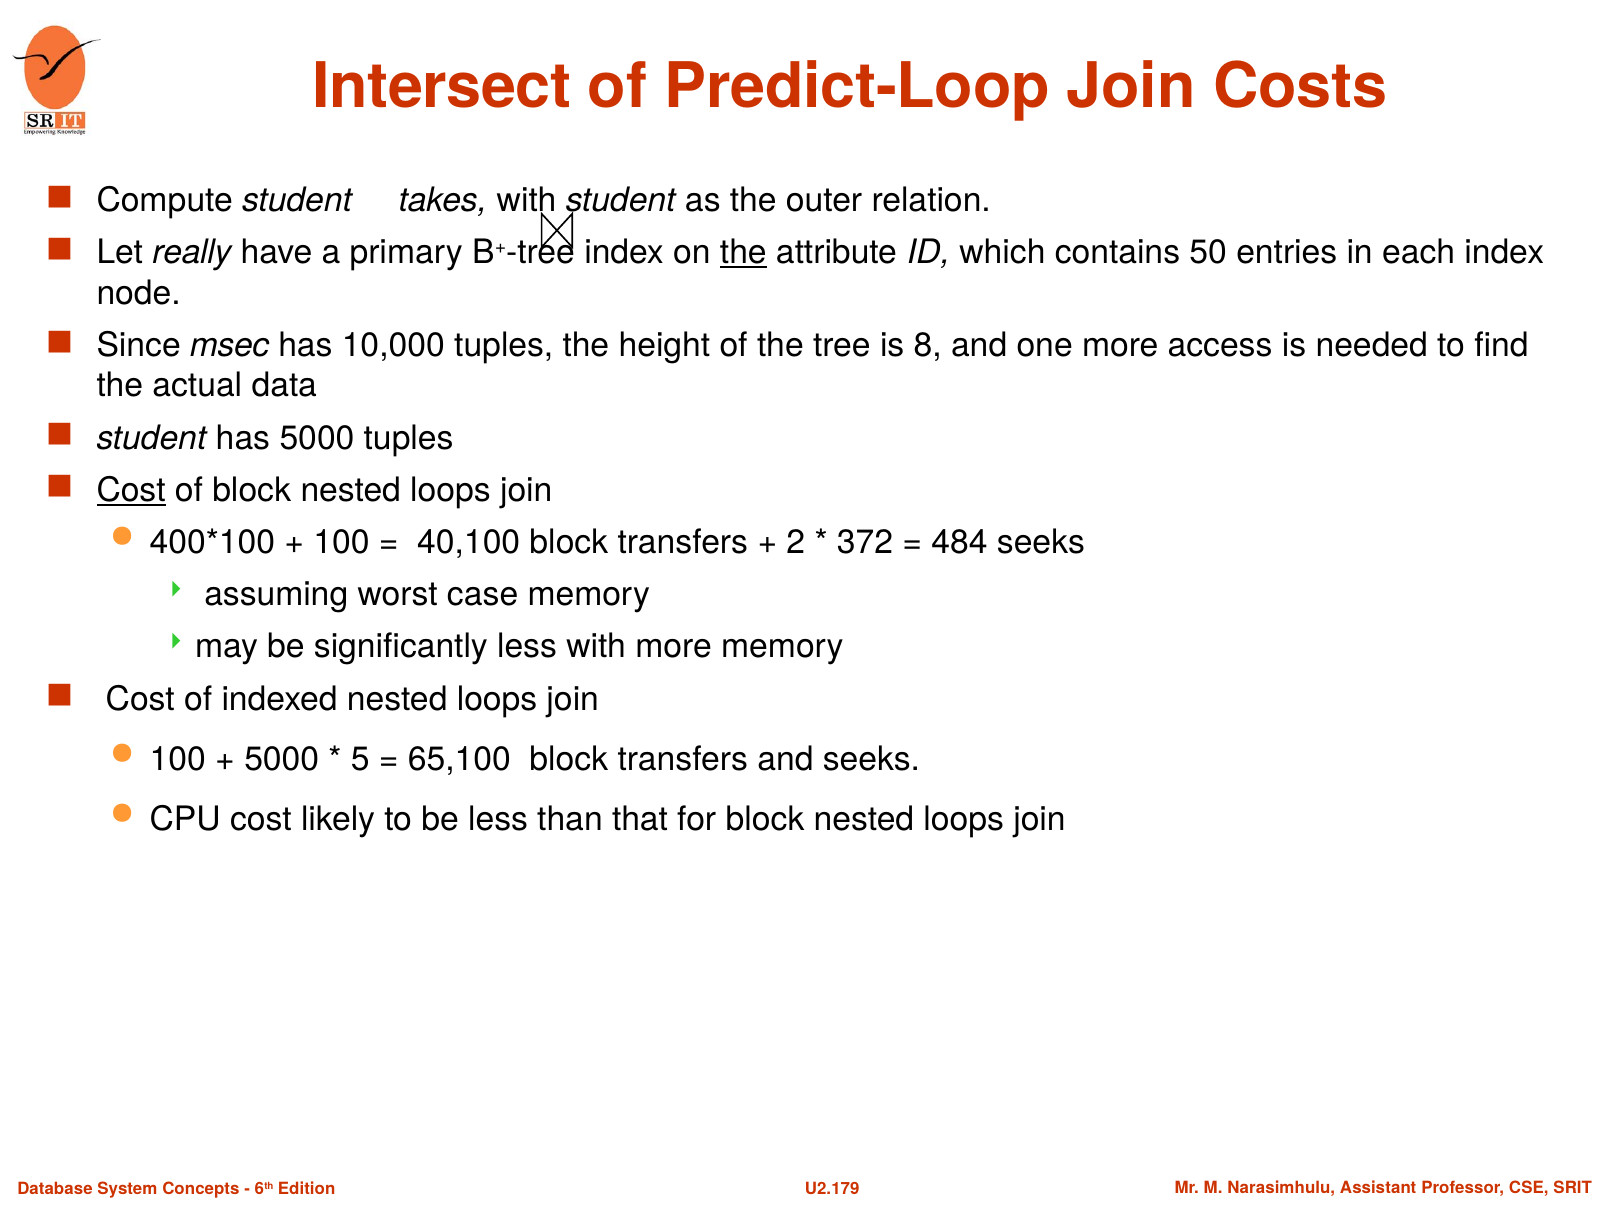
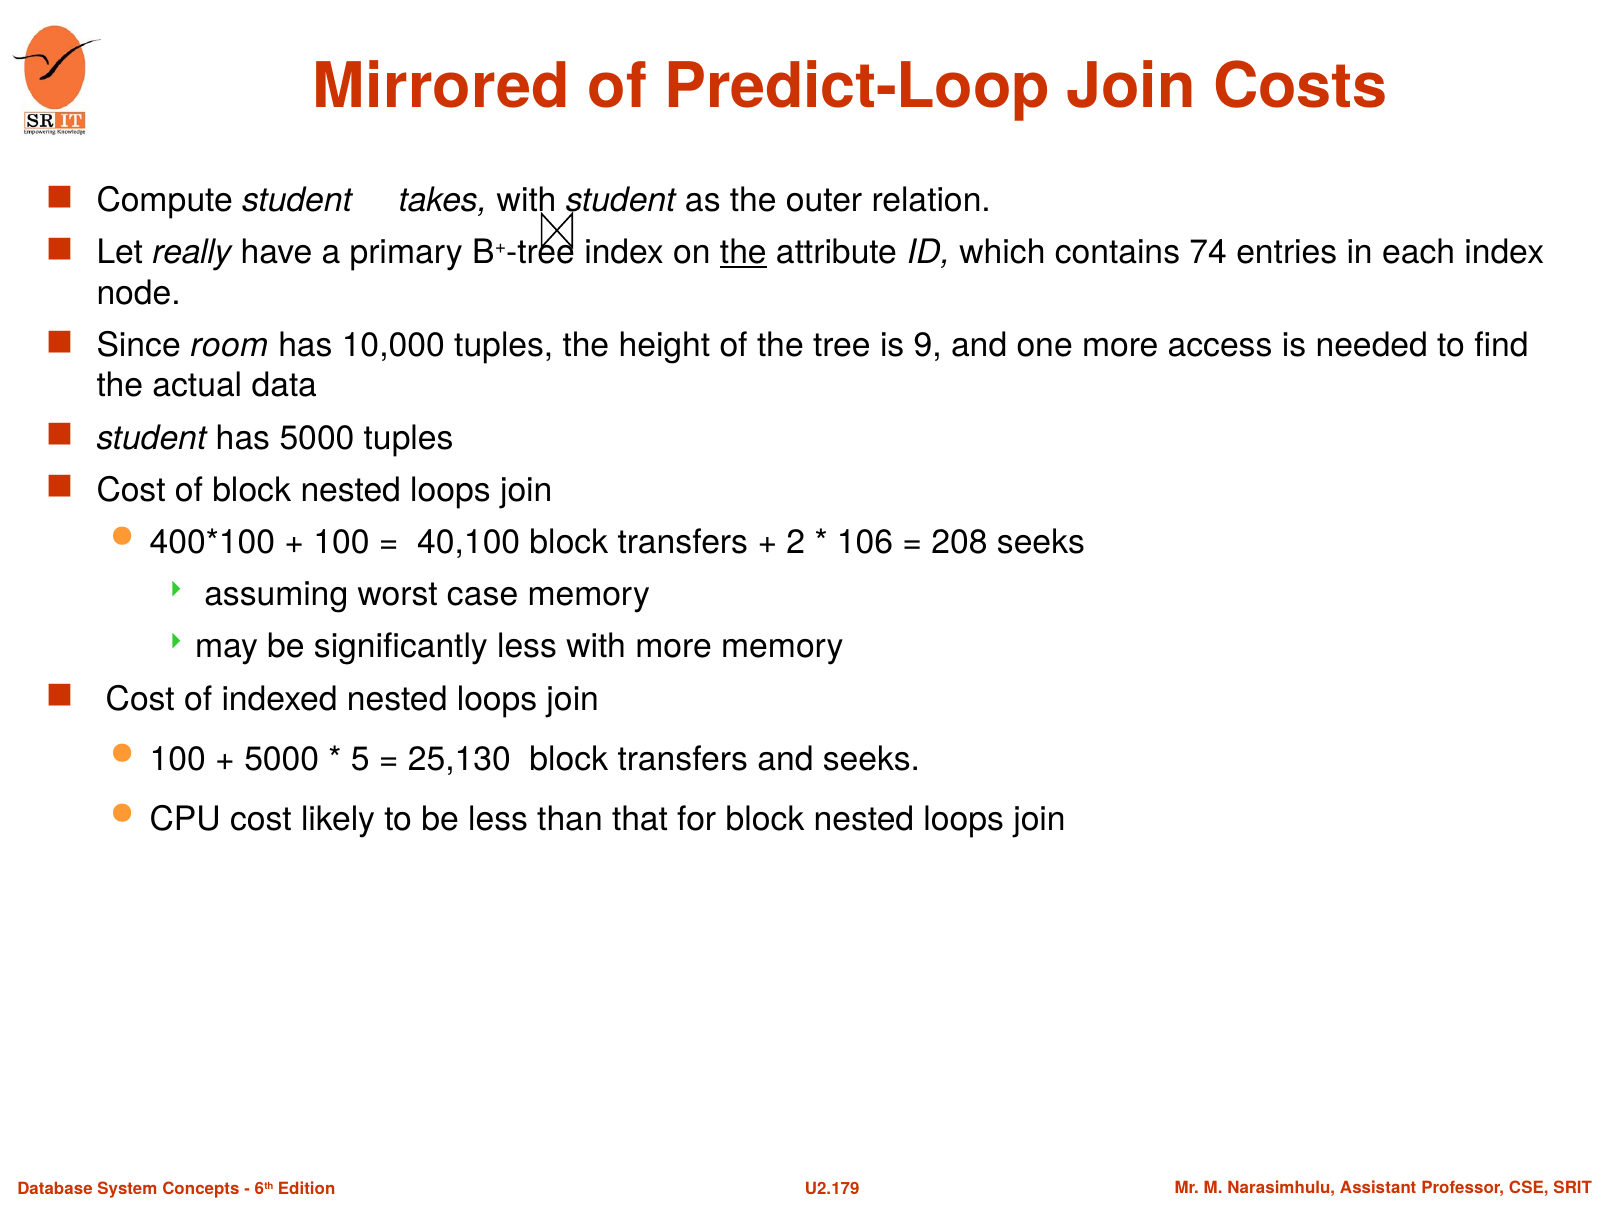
Intersect: Intersect -> Mirrored (441, 87)
50: 50 -> 74 (1208, 253)
msec: msec -> room (229, 345)
8: 8 -> 9 (928, 345)
Cost underline: present -> none (131, 490)
372: 372 -> 106 (865, 543)
484: 484 -> 208 (960, 543)
65,100: 65,100 -> 25,130 (459, 760)
